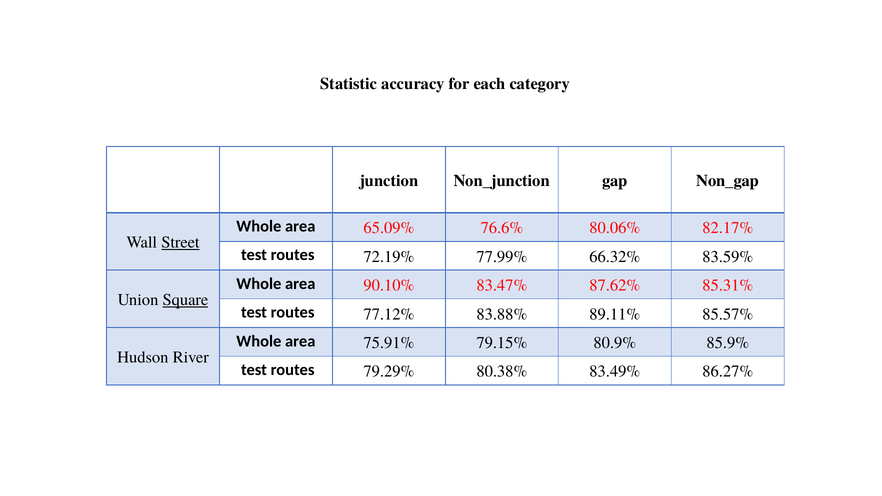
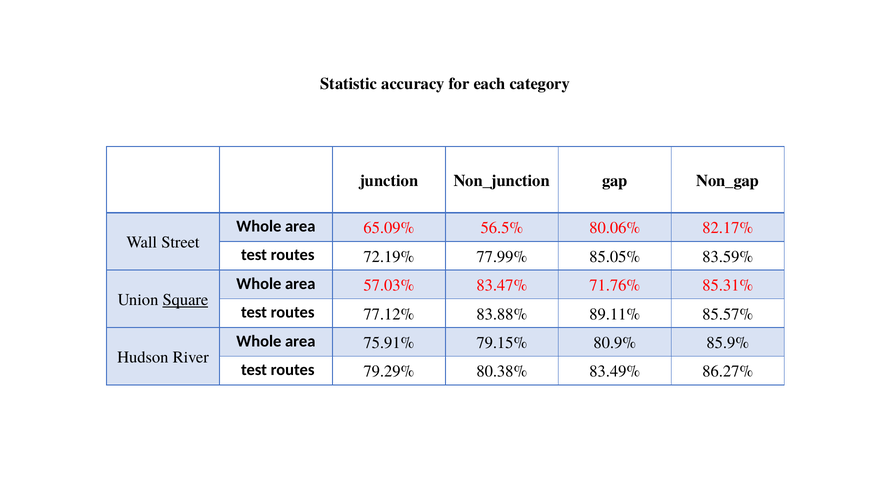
76.6%: 76.6% -> 56.5% (502, 228)
Street underline: present -> none (180, 242)
66.32%: 66.32% -> 85.05% (615, 257)
90.10%: 90.10% -> 57.03% (389, 285)
87.62%: 87.62% -> 71.76% (615, 285)
